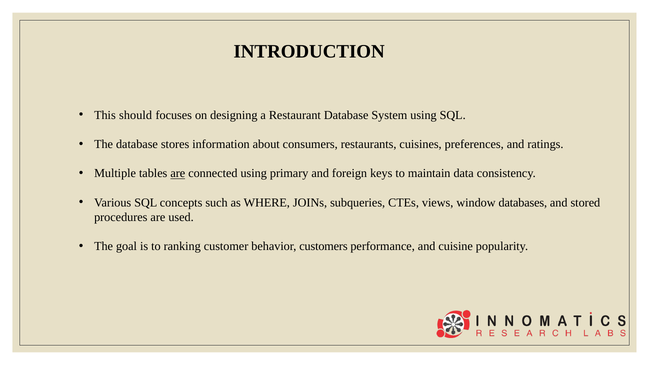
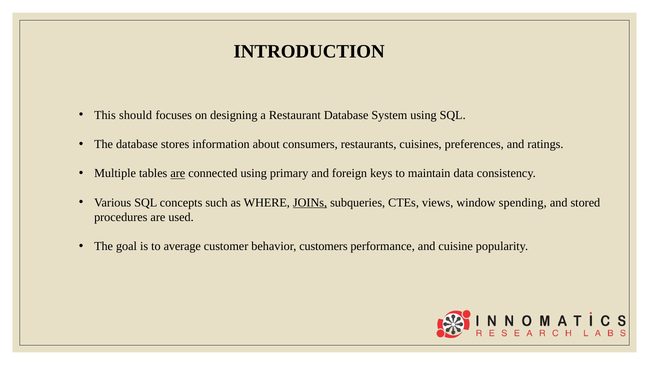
JOINs underline: none -> present (310, 203)
databases: databases -> spending (523, 203)
ranking: ranking -> average (182, 246)
